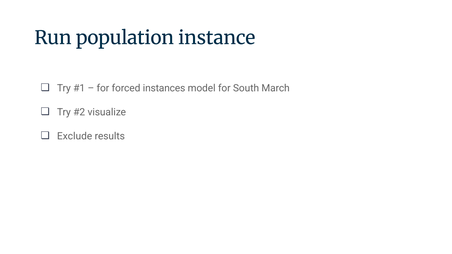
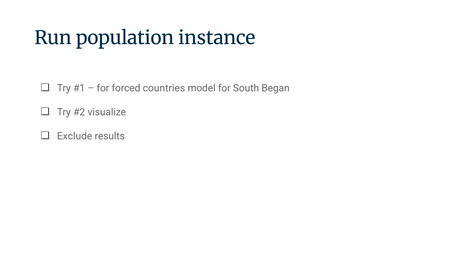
instances: instances -> countries (164, 88)
March: March -> Began (276, 88)
